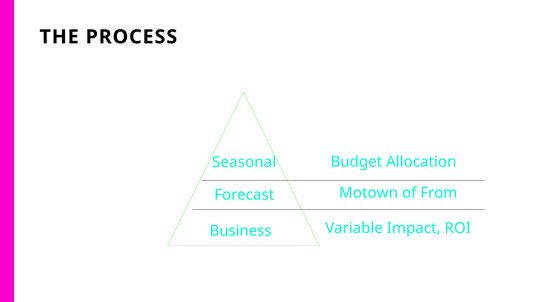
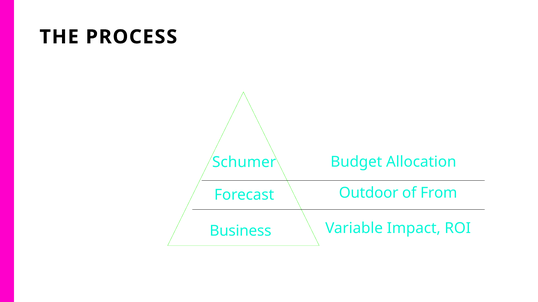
Seasonal: Seasonal -> Schumer (244, 162)
Motown: Motown -> Outdoor (369, 193)
